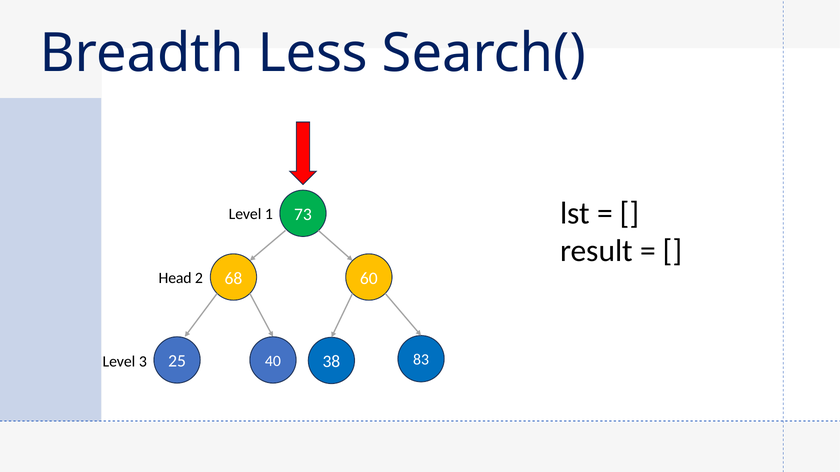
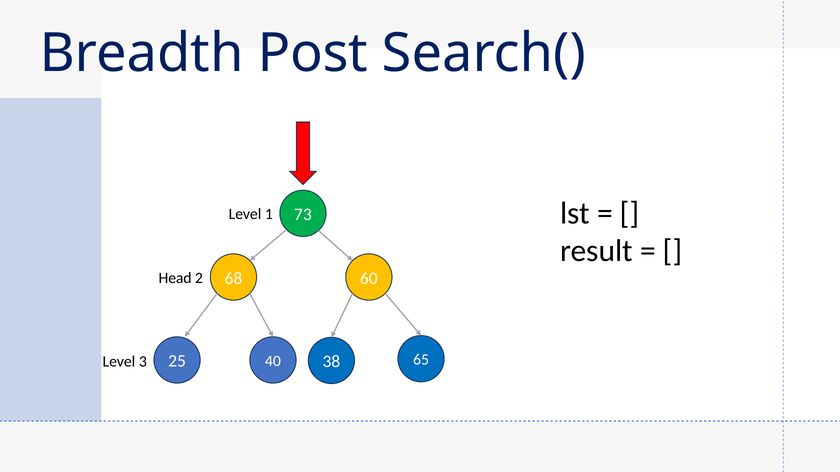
Less: Less -> Post (313, 53)
83: 83 -> 65 (421, 360)
